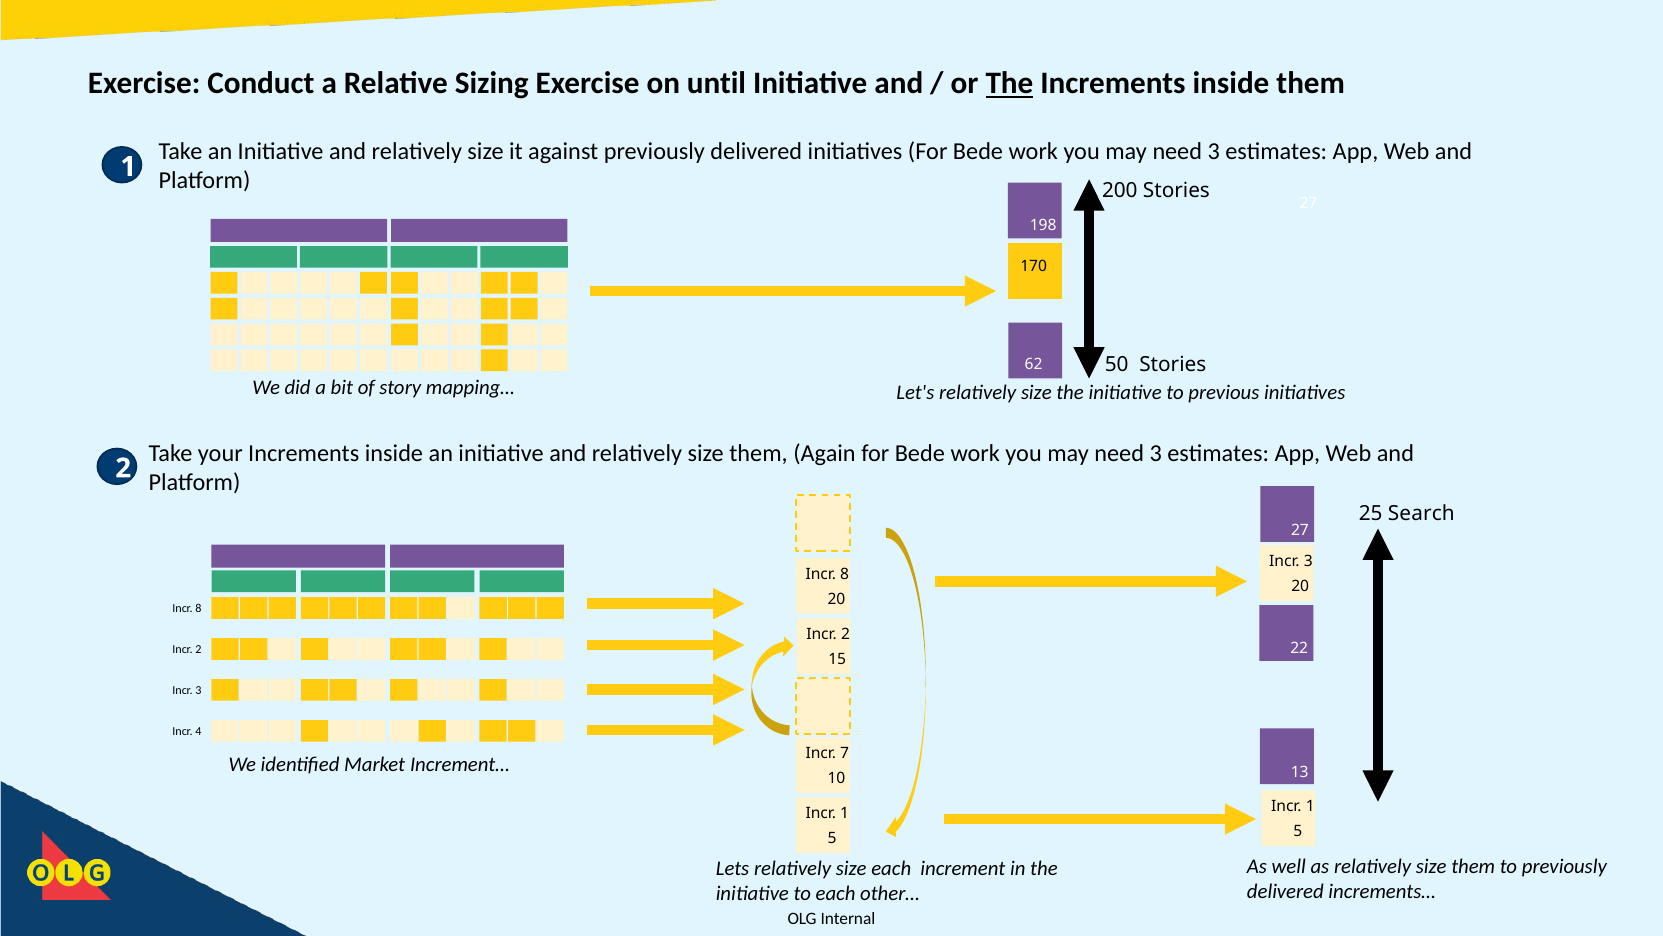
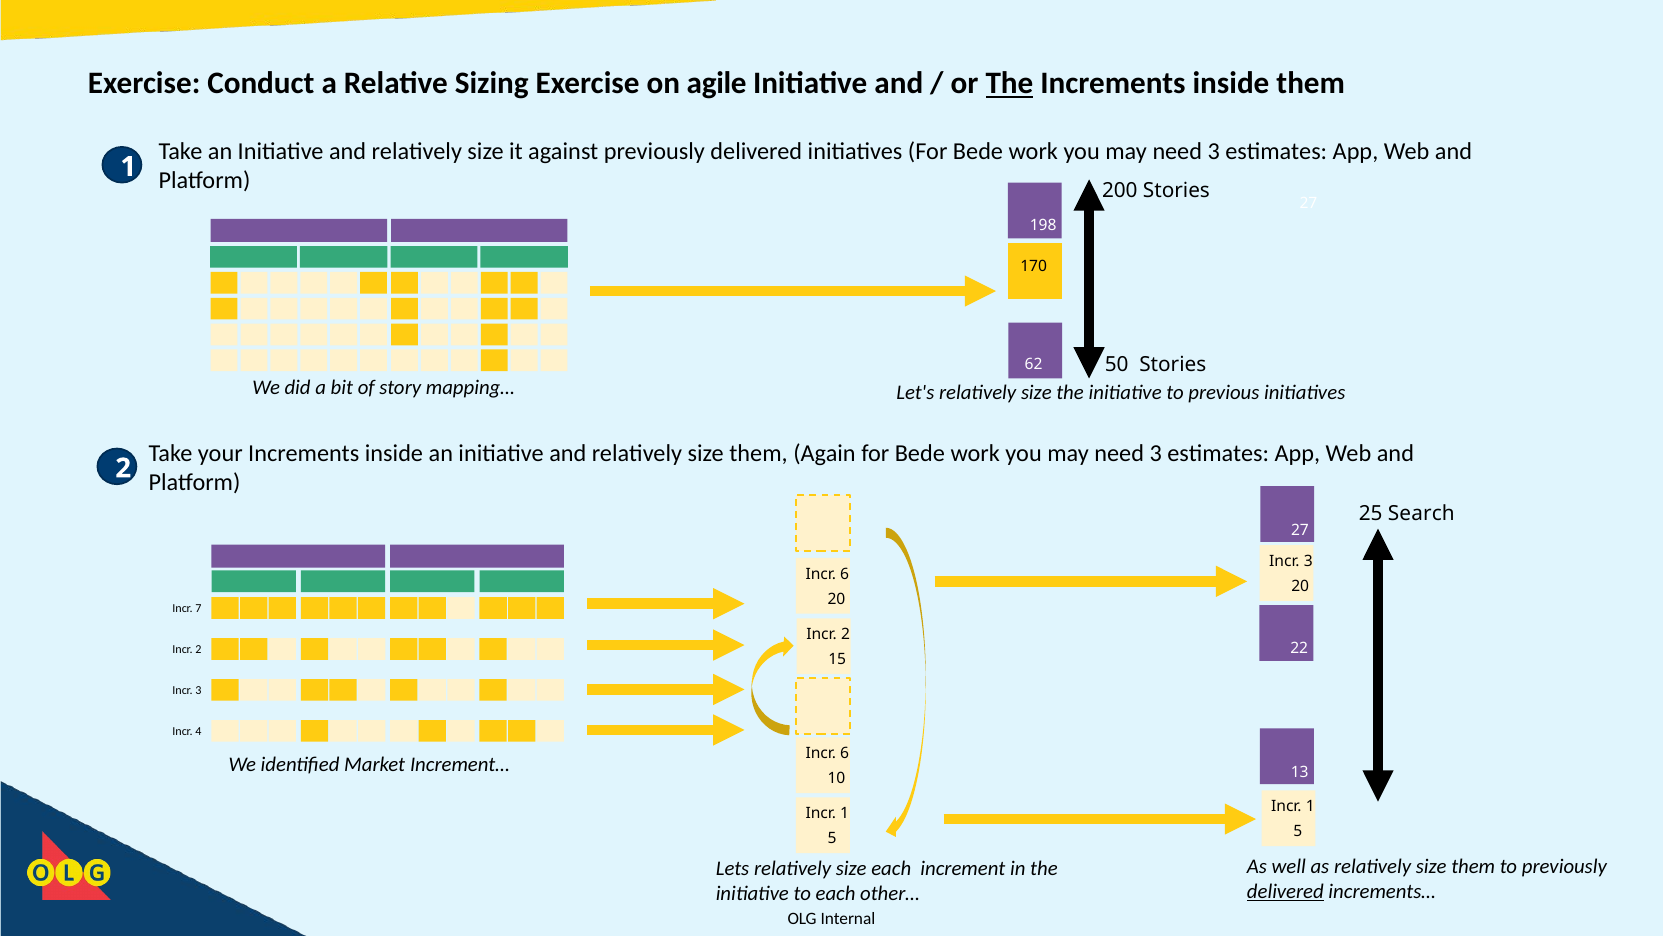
until: until -> agile (717, 83)
8: 8 -> 6 (845, 574)
8: 8 -> 7 (199, 608)
7: 7 -> 6 (845, 753)
delivered underline: none -> present (1285, 891)
